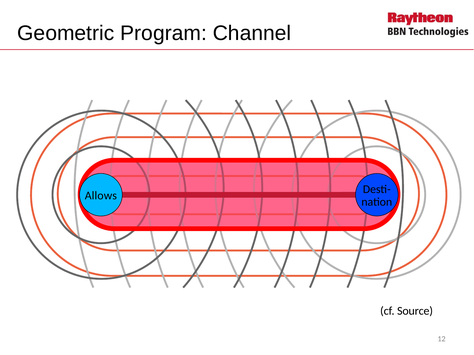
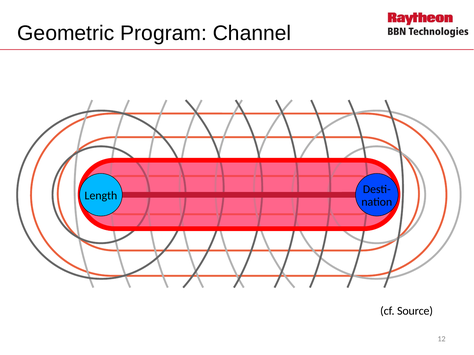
Allows: Allows -> Length (101, 196)
